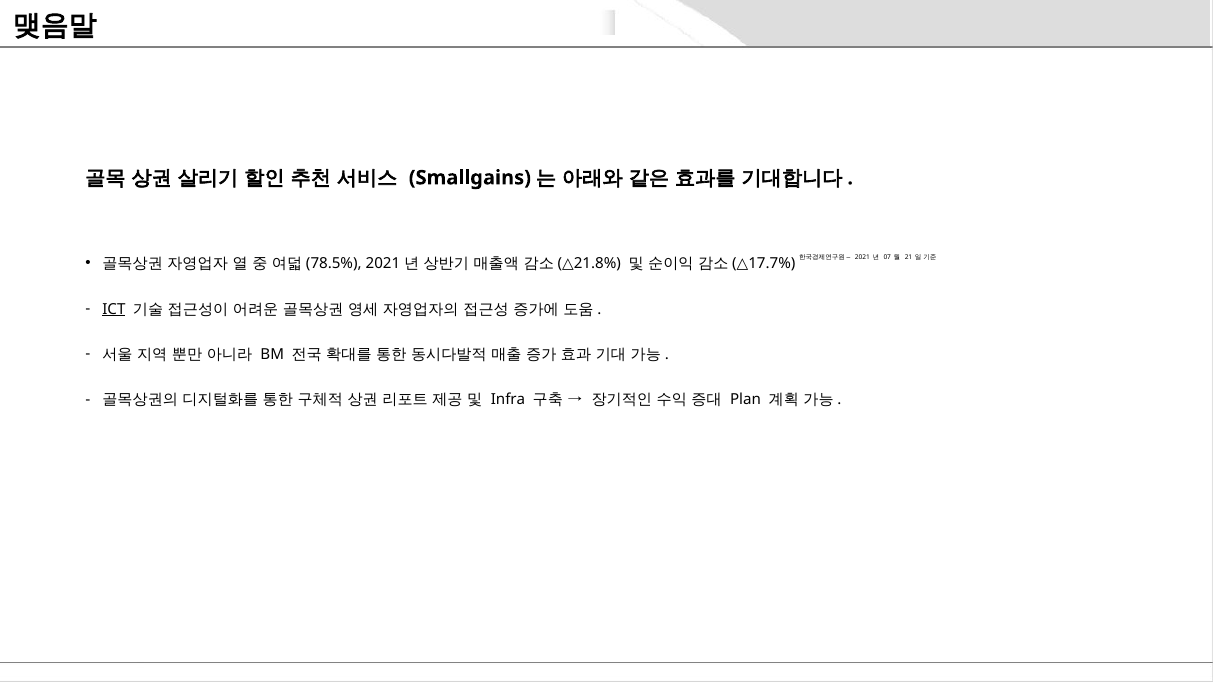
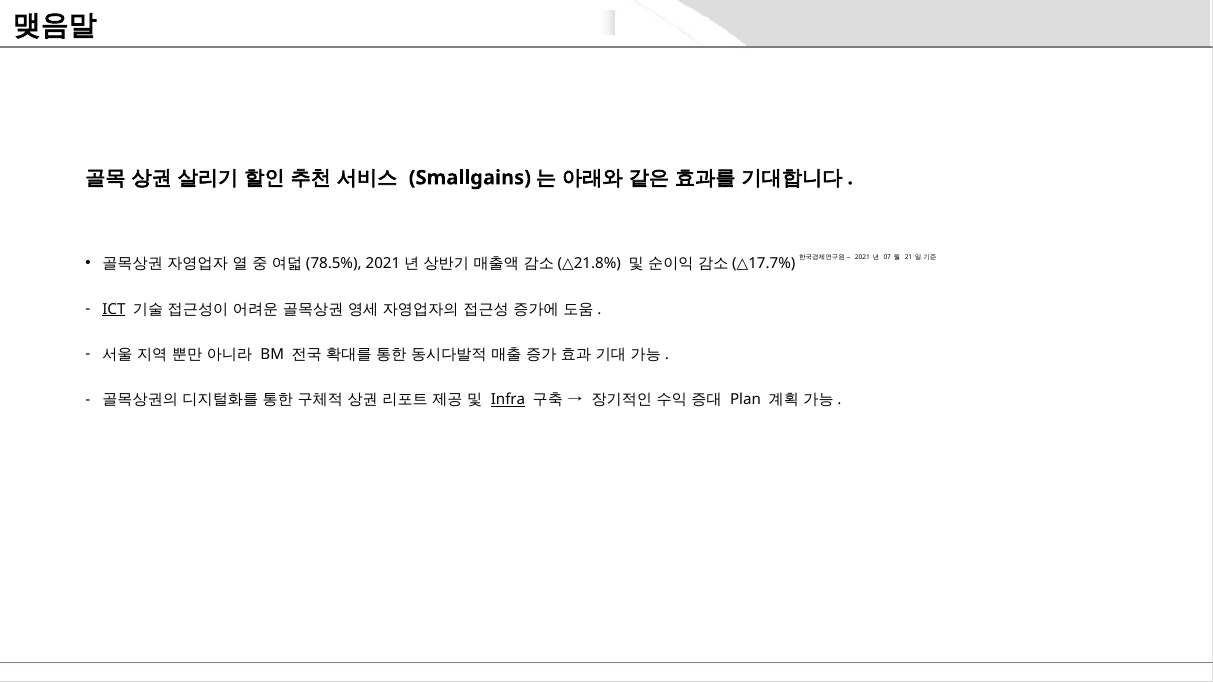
Infra underline: none -> present (508, 400)
